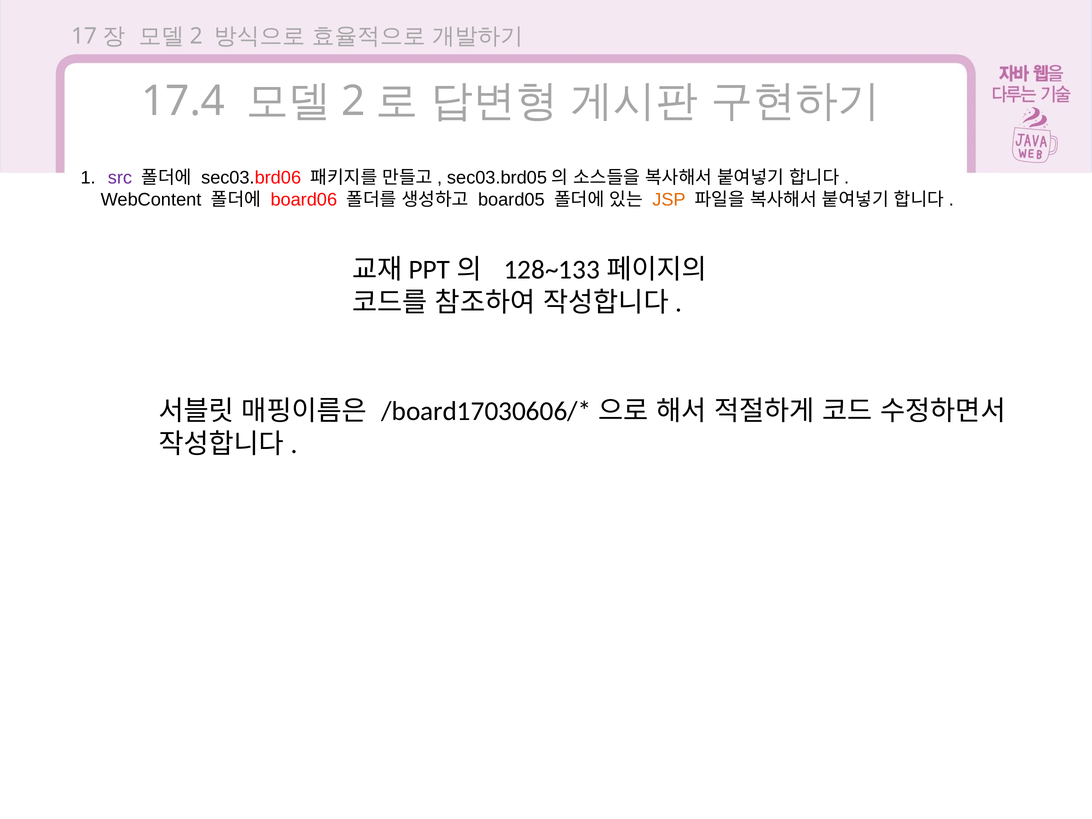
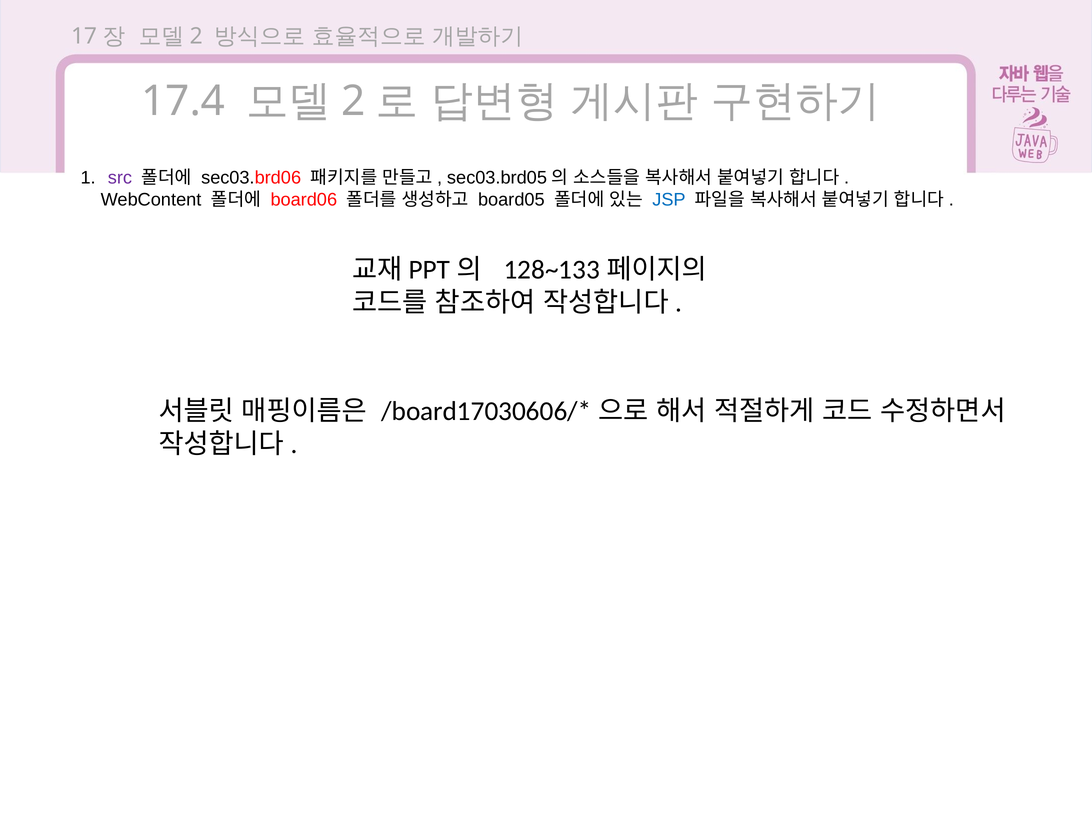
JSP colour: orange -> blue (669, 200)
